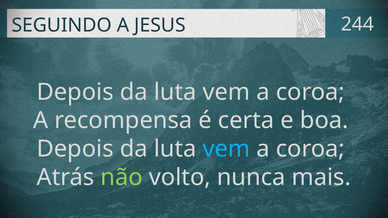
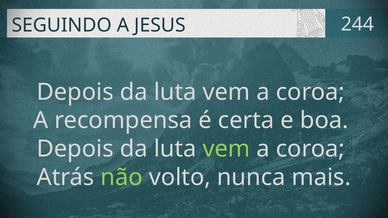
vem colour: light blue -> light green (226, 149)
